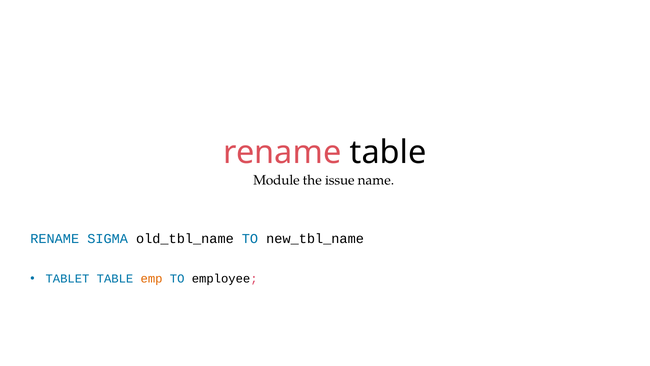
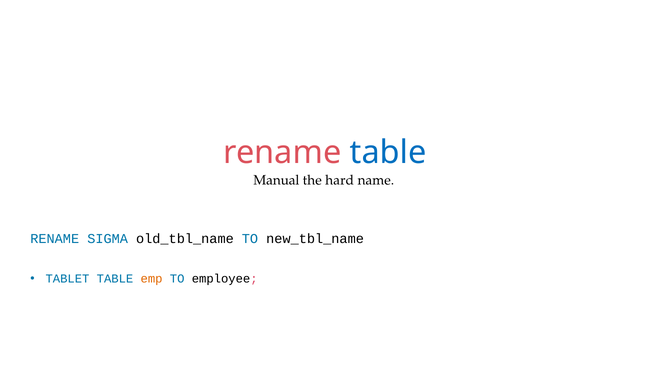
table colour: black -> blue (388, 152)
Module: Module -> Manual (276, 180)
issue: issue -> hard (340, 180)
